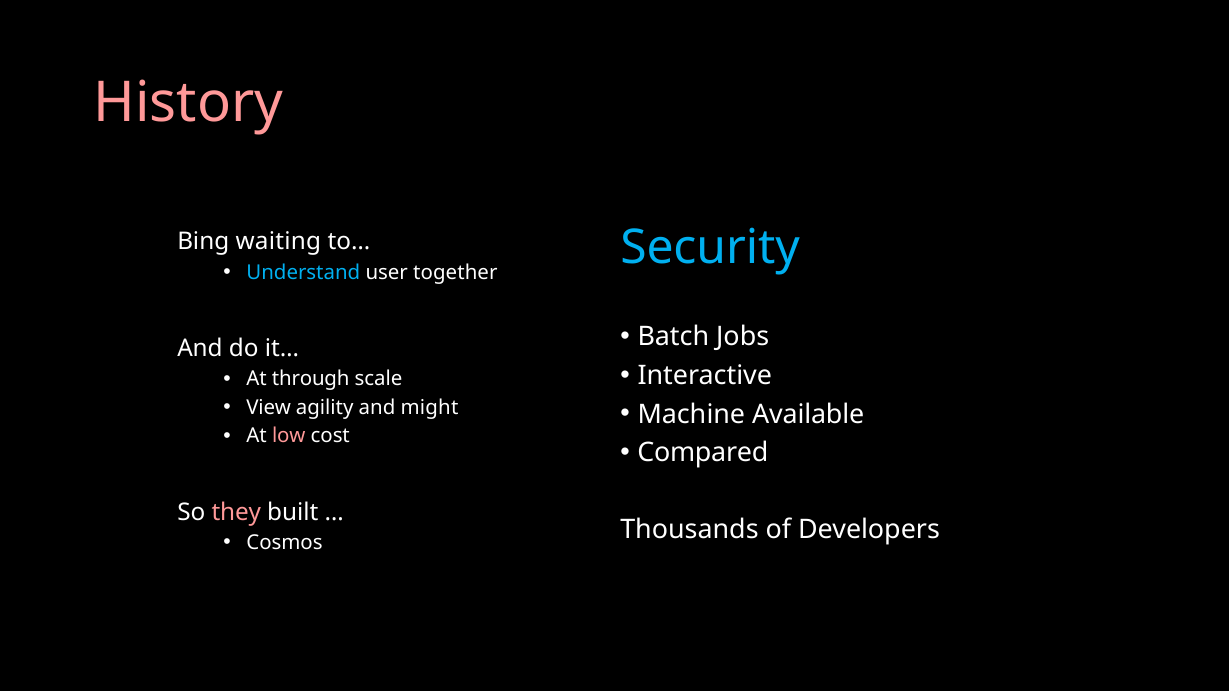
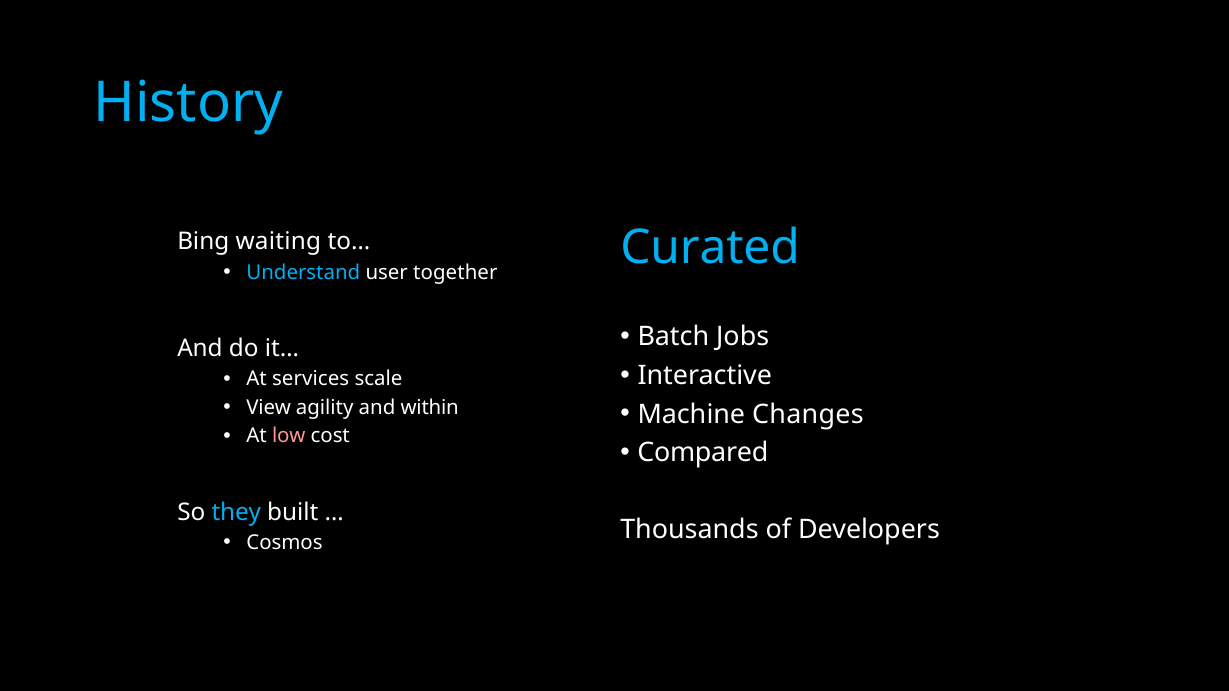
History colour: pink -> light blue (188, 103)
Security: Security -> Curated (710, 248)
through: through -> services (311, 379)
might: might -> within (430, 408)
Available: Available -> Changes (808, 414)
they colour: pink -> light blue (236, 512)
